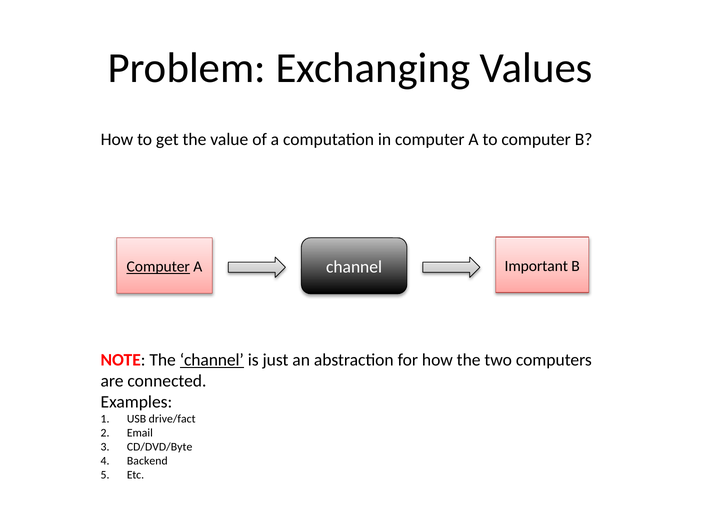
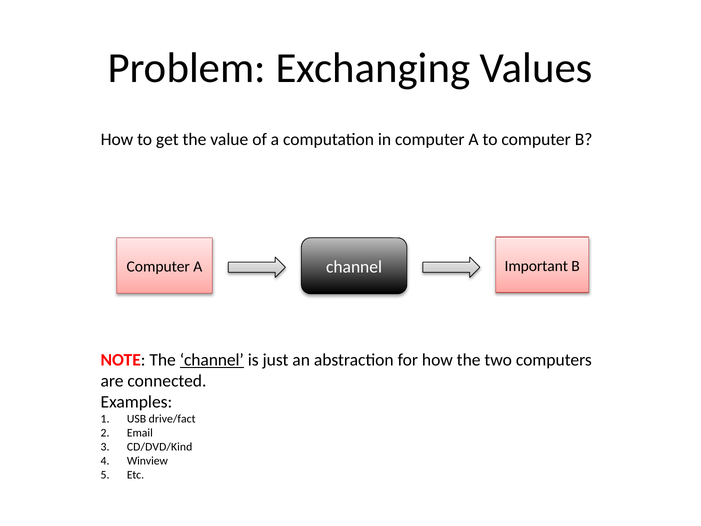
Computer underline: present -> none (158, 267)
CD/DVD/Byte: CD/DVD/Byte -> CD/DVD/Kind (160, 447)
Backend: Backend -> Winview (147, 461)
